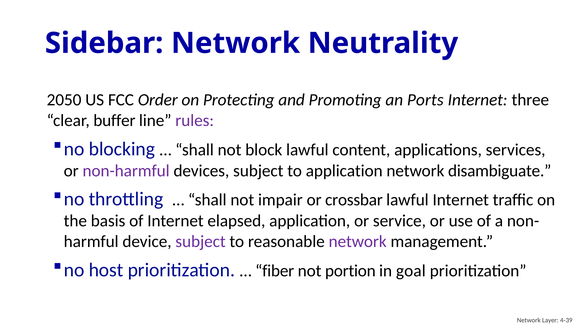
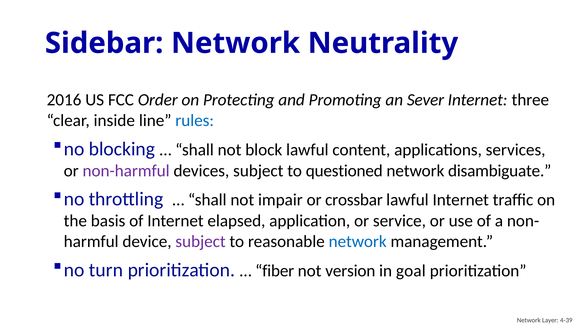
2050: 2050 -> 2016 (64, 100)
Ports: Ports -> Sever (425, 100)
buffer: buffer -> inside (114, 120)
rules colour: purple -> blue (195, 120)
to application: application -> questioned (344, 171)
network colour: purple -> blue (358, 241)
host: host -> turn (106, 270)
portion: portion -> version (350, 271)
